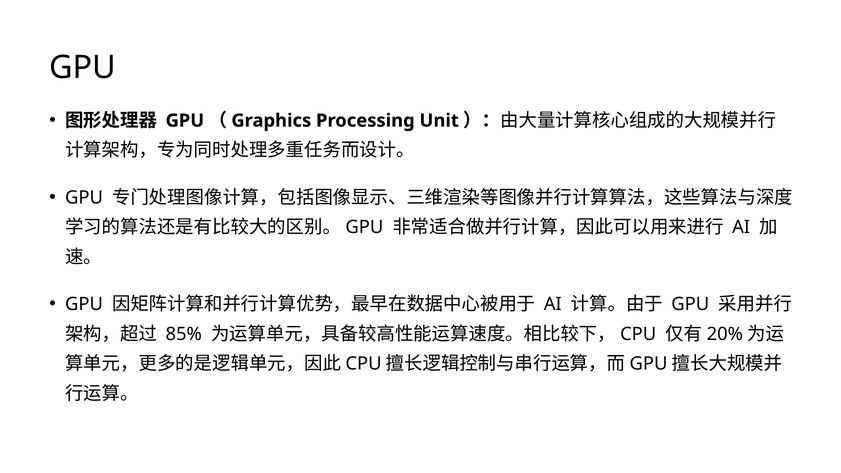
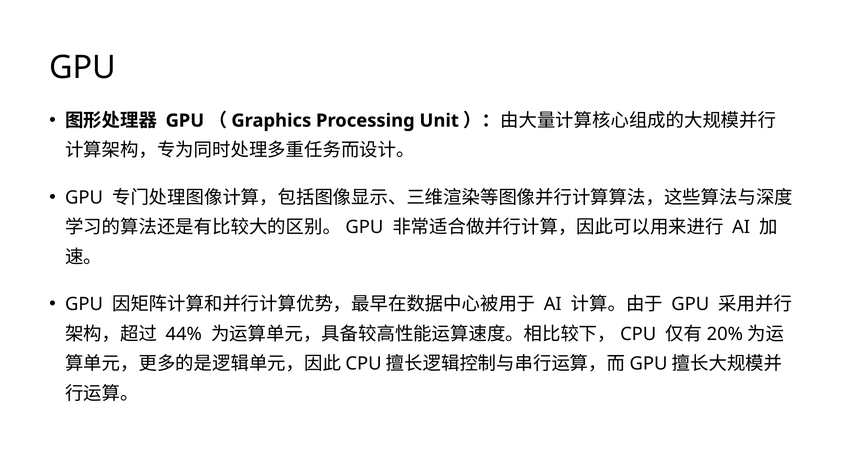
85%: 85% -> 44% (184, 334)
